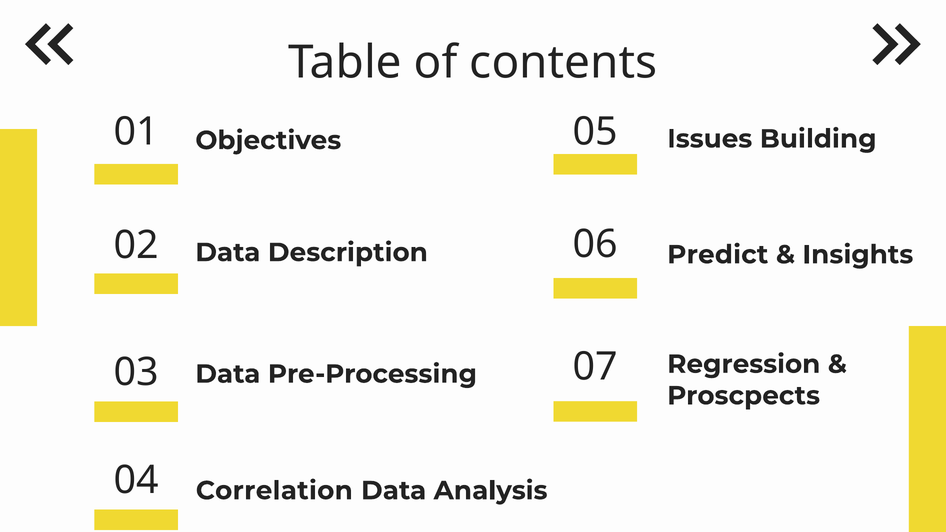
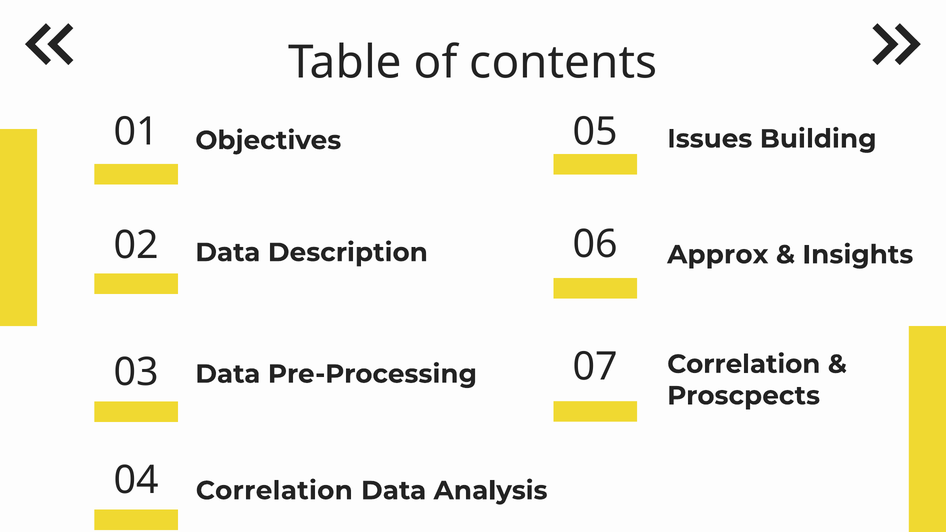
Predict: Predict -> Approx (718, 255)
07 Regression: Regression -> Correlation (744, 364)
